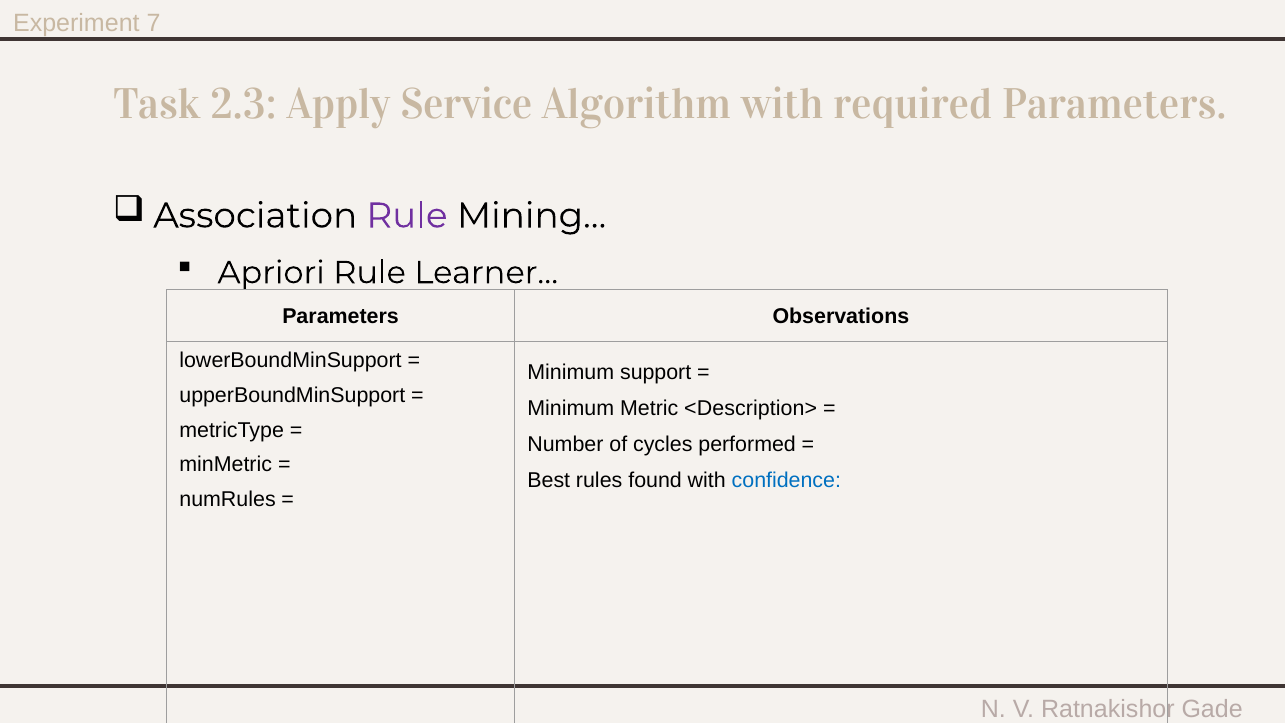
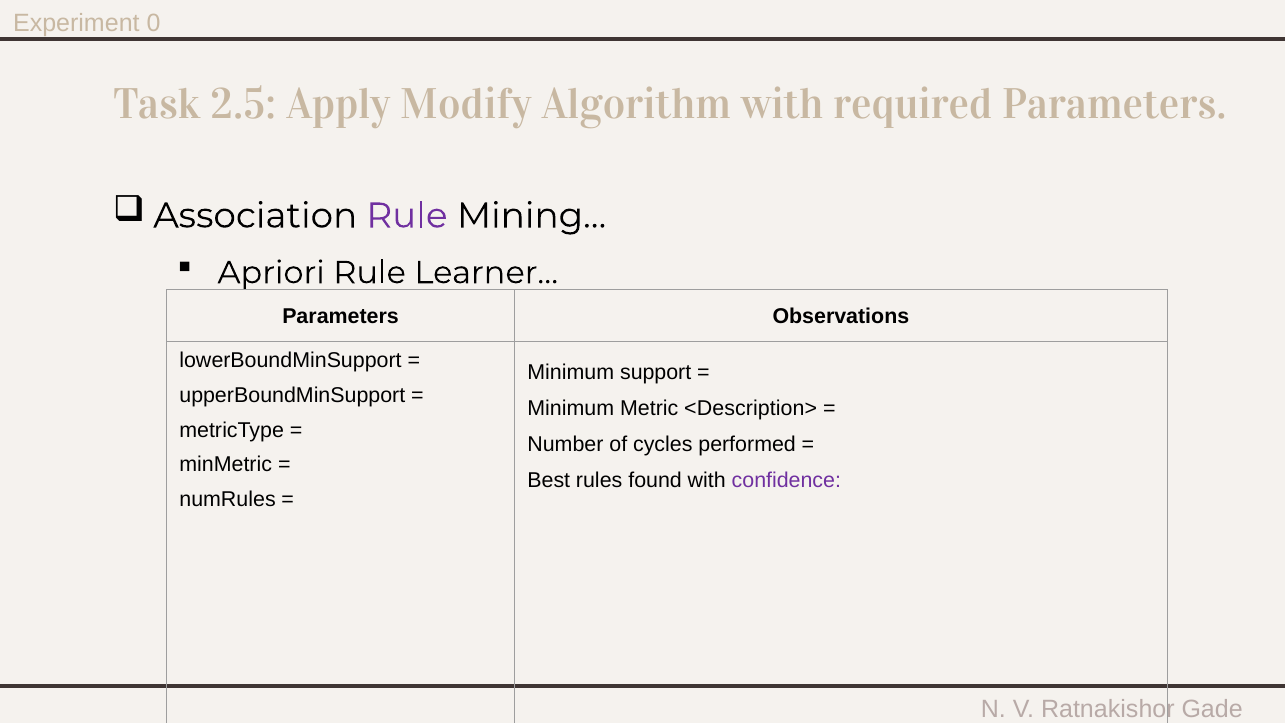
7: 7 -> 0 (154, 23)
2.3: 2.3 -> 2.5 (243, 104)
Service: Service -> Modify (466, 104)
confidence colour: blue -> purple (786, 481)
